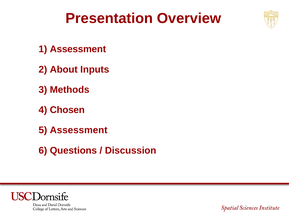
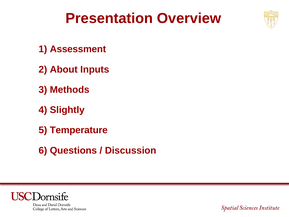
Chosen: Chosen -> Slightly (67, 110)
5 Assessment: Assessment -> Temperature (79, 130)
